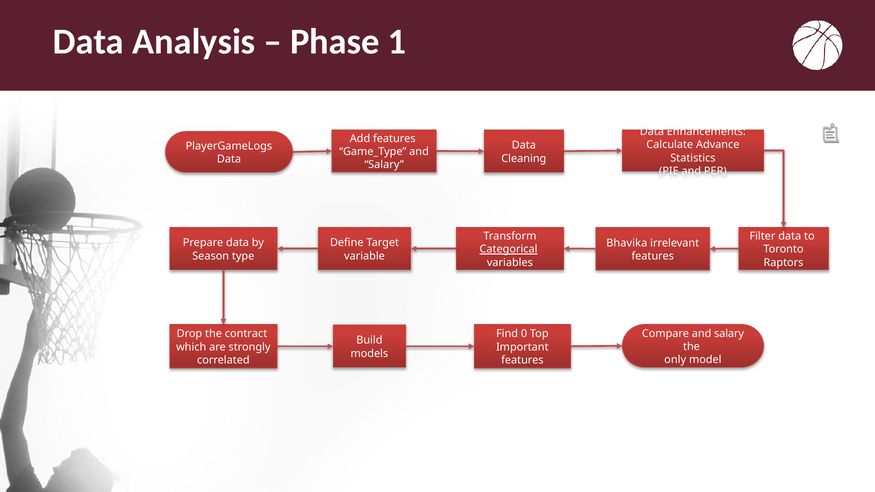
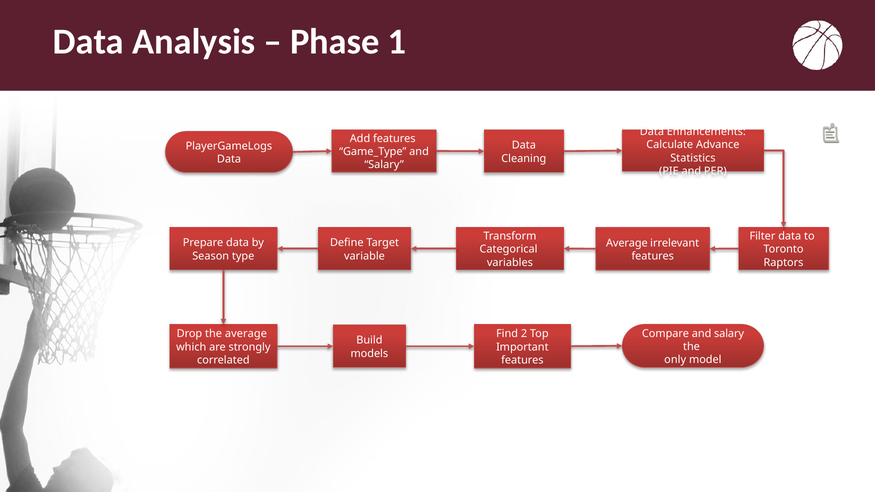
Bhavika: Bhavika -> Average (627, 243)
Categorical underline: present -> none (509, 250)
the contract: contract -> average (246, 334)
0: 0 -> 2 (524, 334)
